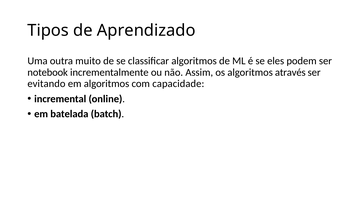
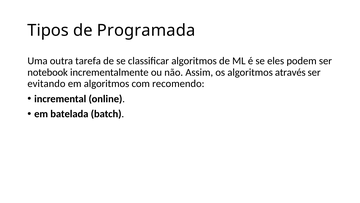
Aprendizado: Aprendizado -> Programada (146, 30)
muito: muito -> tarefa (88, 61)
capacidade: capacidade -> recomendo (178, 84)
